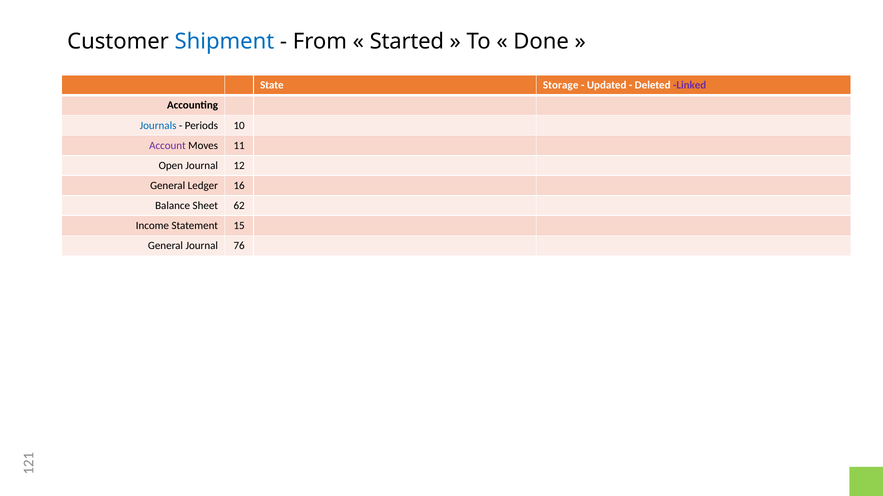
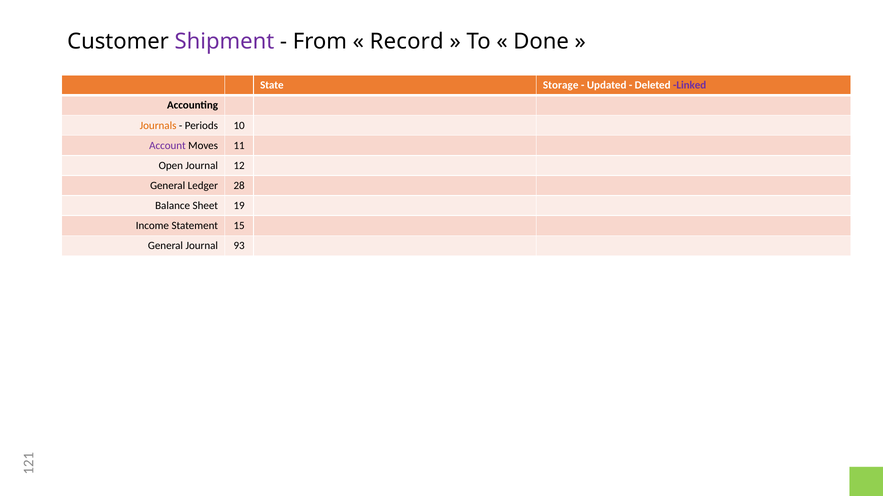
Shipment colour: blue -> purple (224, 41)
Started: Started -> Record (407, 41)
Journals colour: blue -> orange (158, 126)
16: 16 -> 28 (239, 186)
62: 62 -> 19 (239, 206)
76: 76 -> 93 (239, 246)
